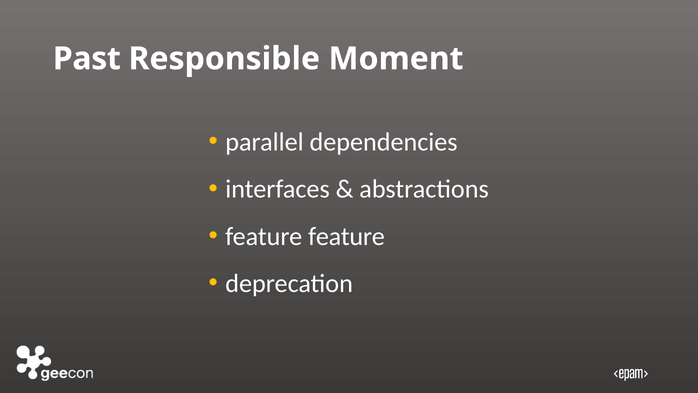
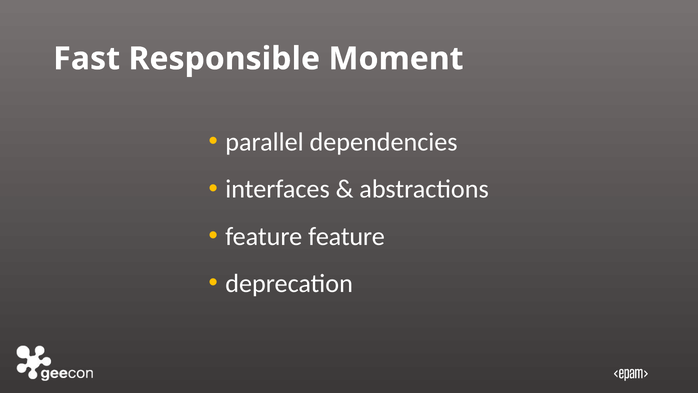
Past: Past -> Fast (87, 59)
